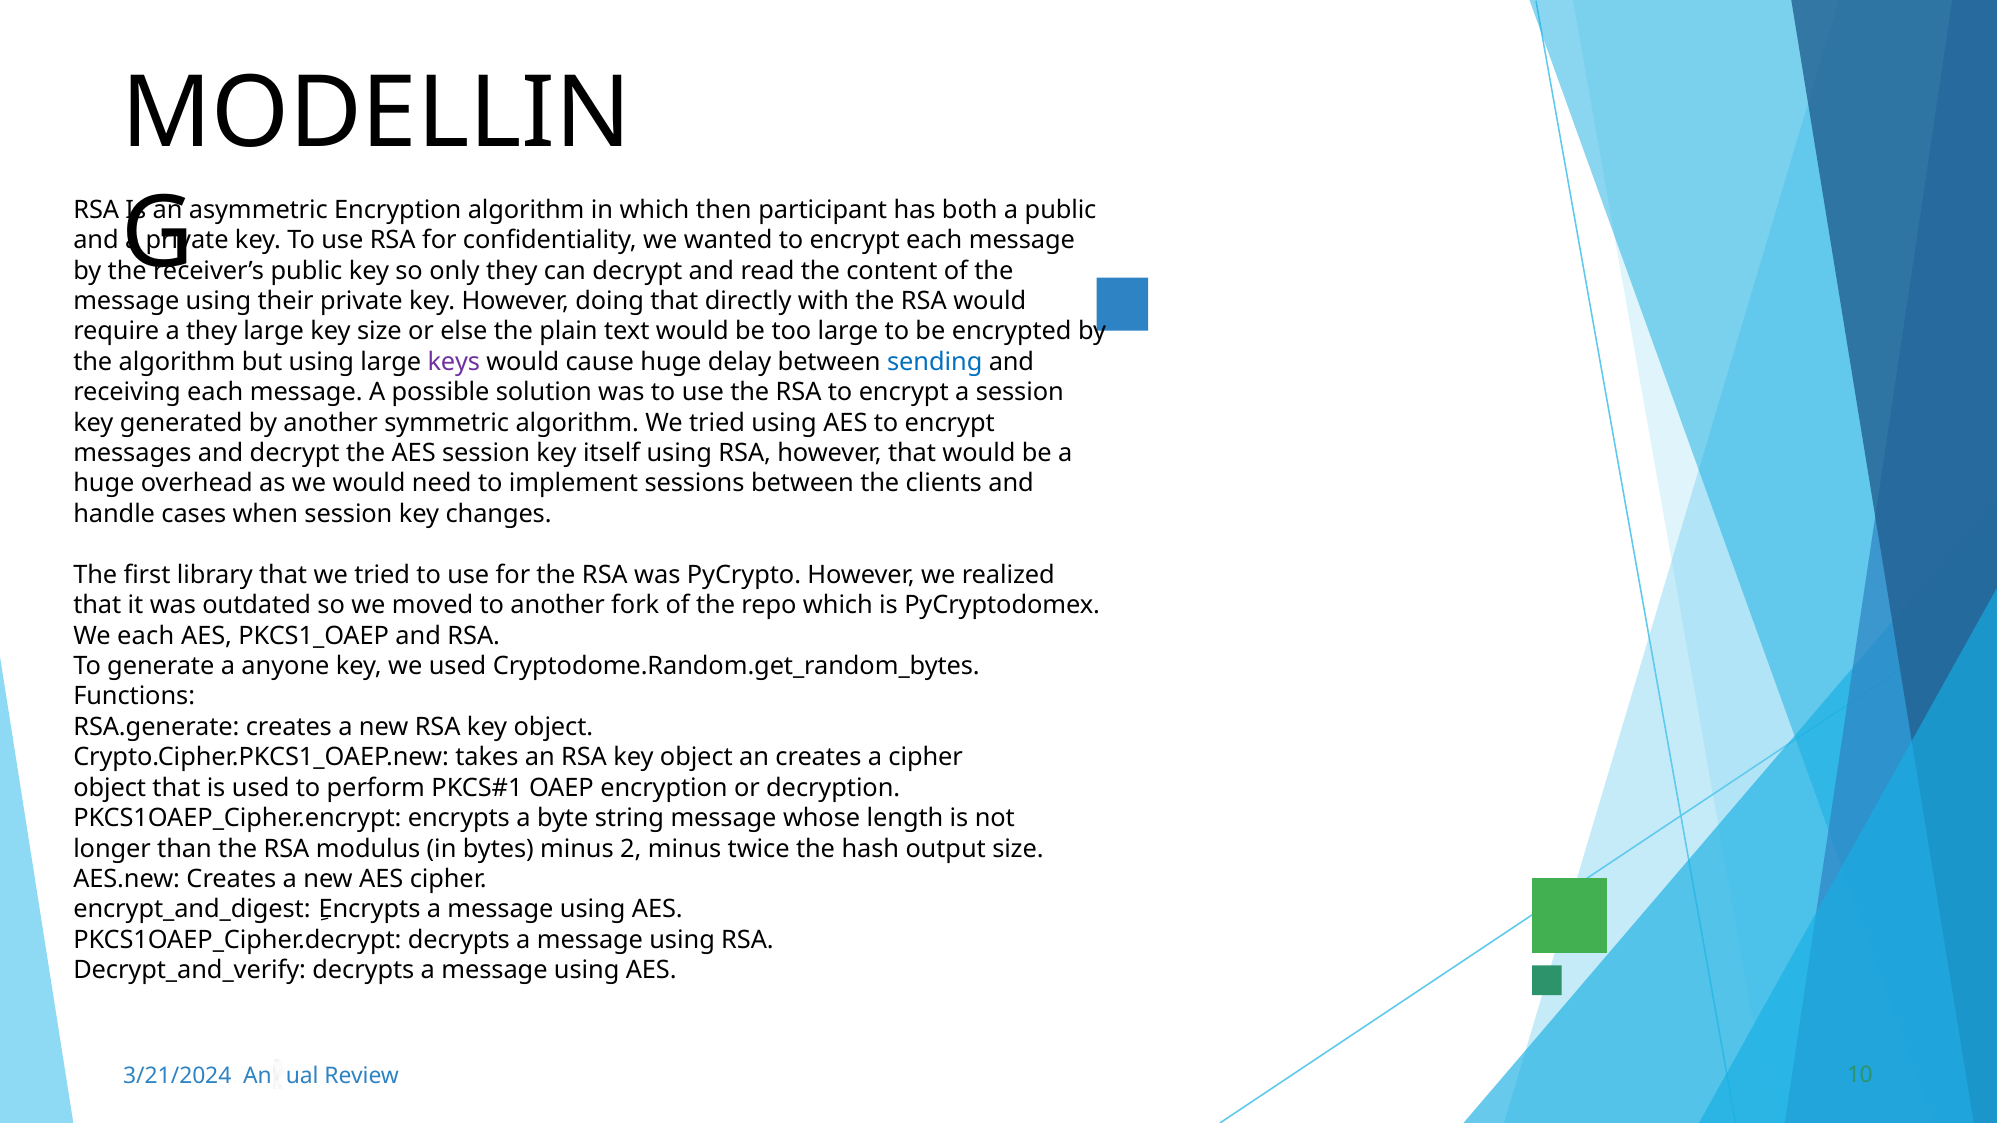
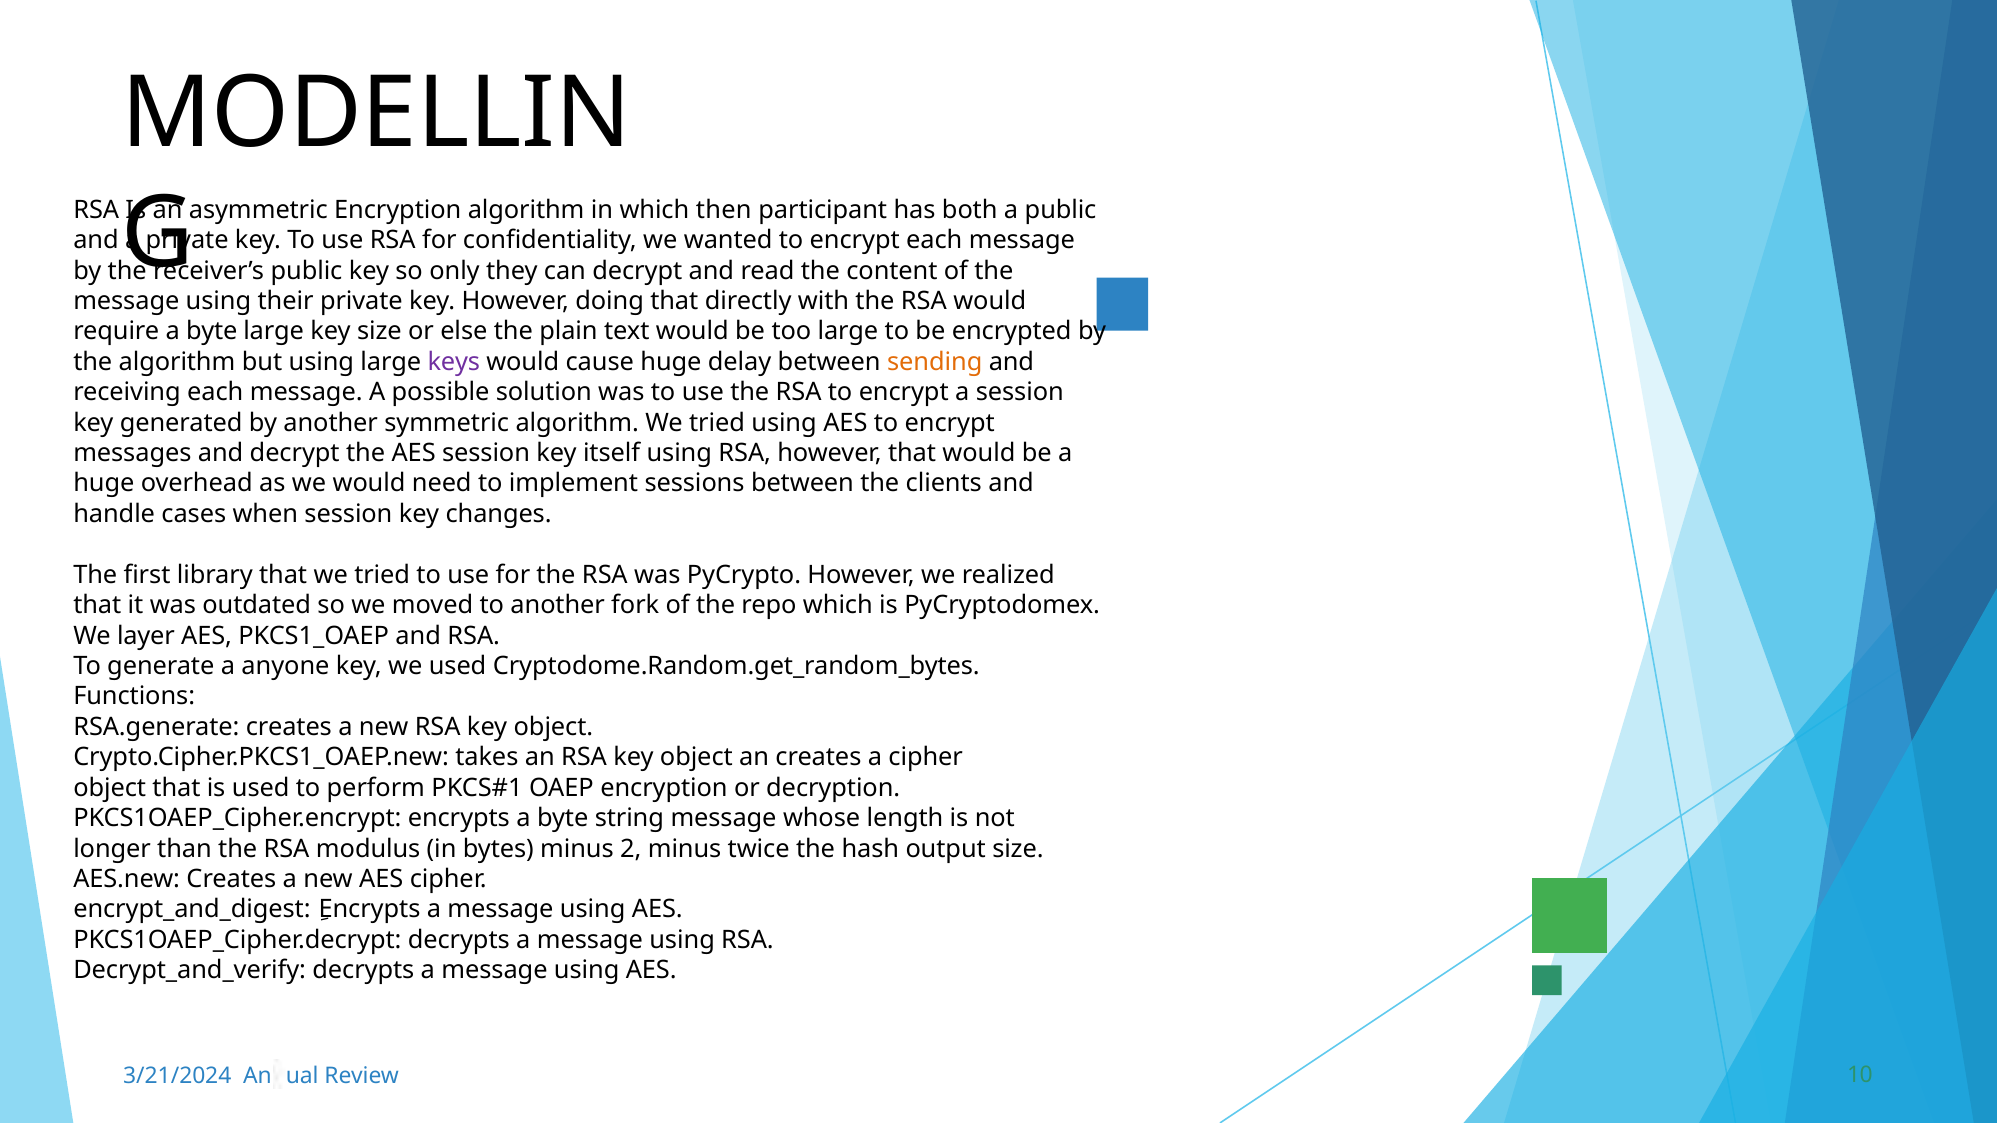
require a they: they -> byte (212, 332)
sending colour: blue -> orange (935, 362)
We each: each -> layer (146, 636)
